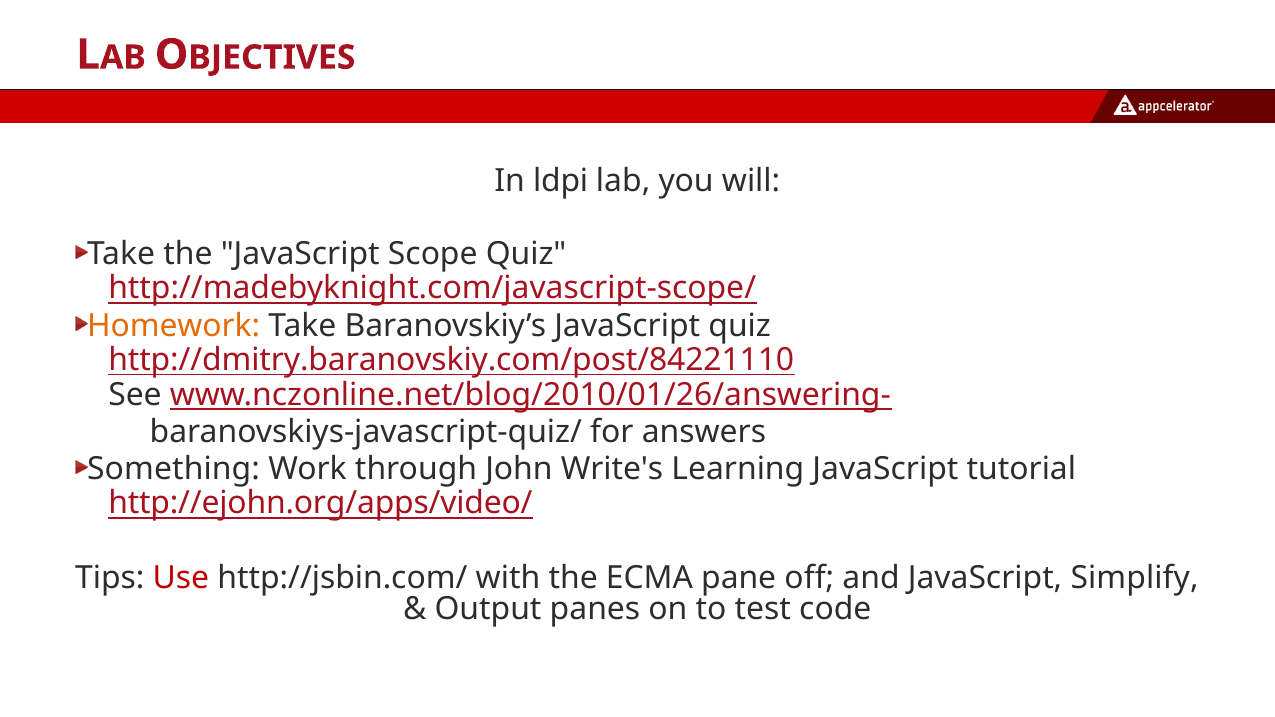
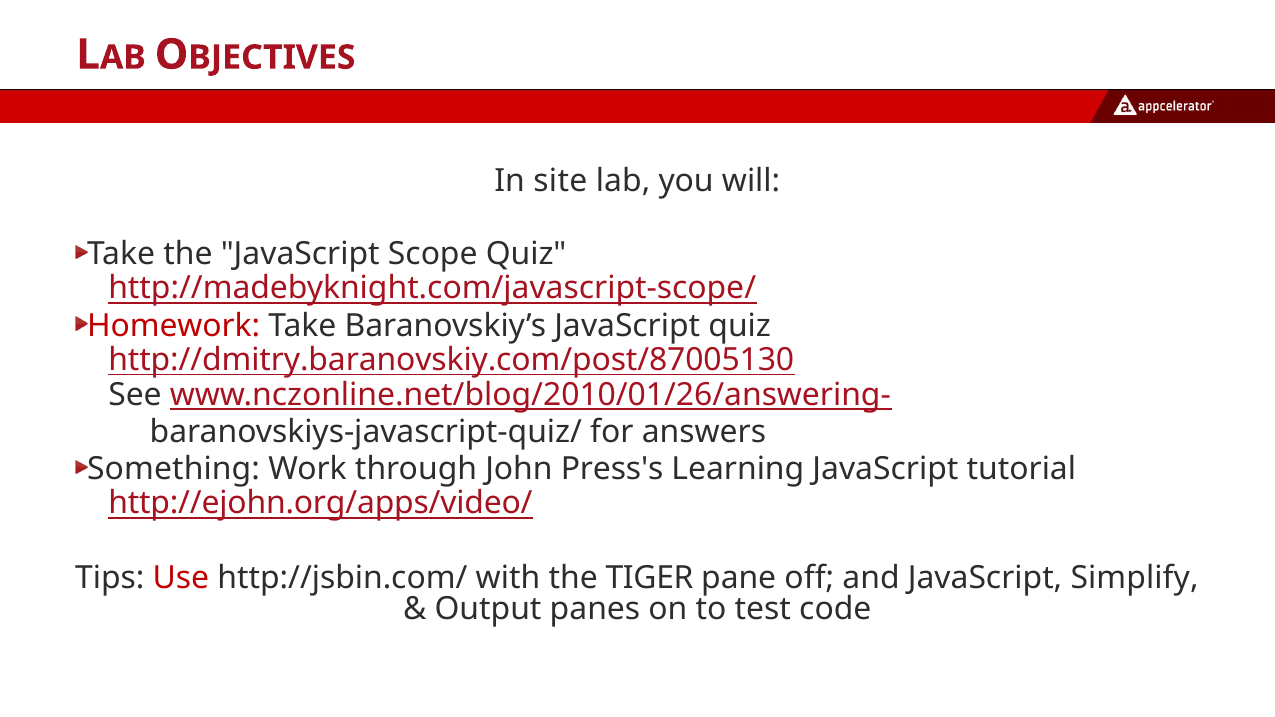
ldpi: ldpi -> site (560, 181)
Homework colour: orange -> red (174, 326)
http://dmitry.baranovskiy.com/post/84221110: http://dmitry.baranovskiy.com/post/84221110 -> http://dmitry.baranovskiy.com/post/87005130 (451, 360)
Write's: Write's -> Press's (612, 470)
ECMA: ECMA -> TIGER (650, 578)
